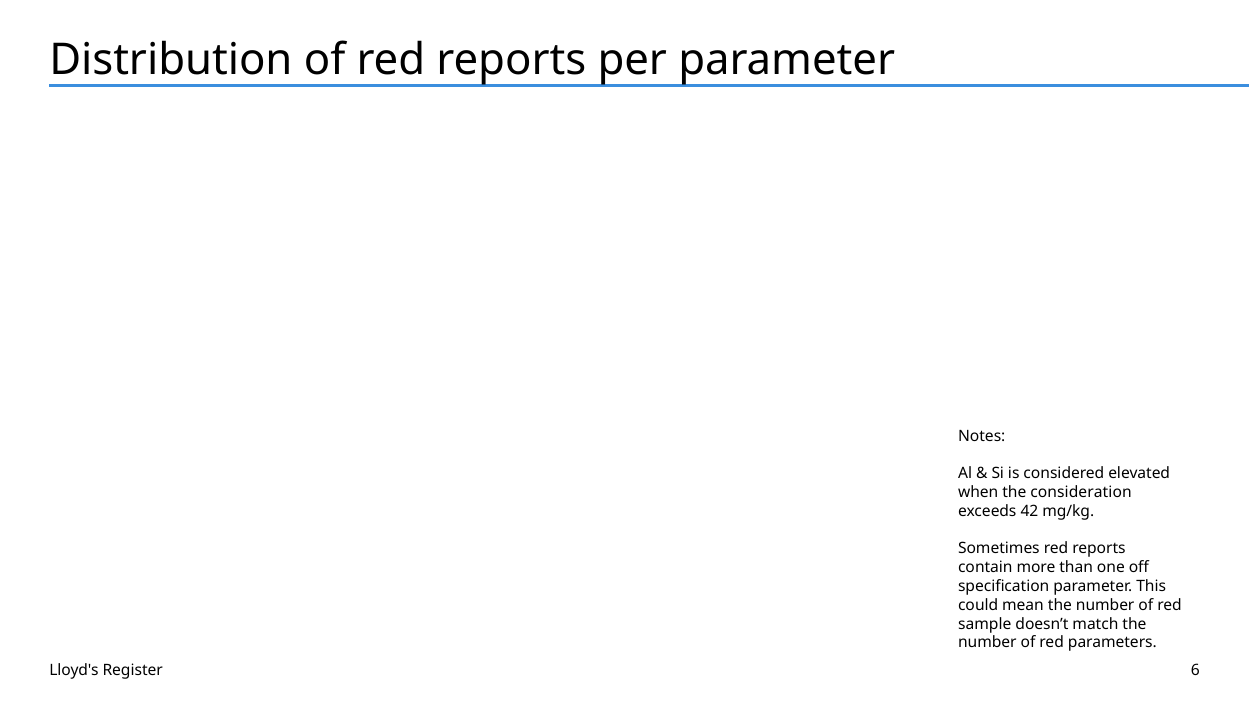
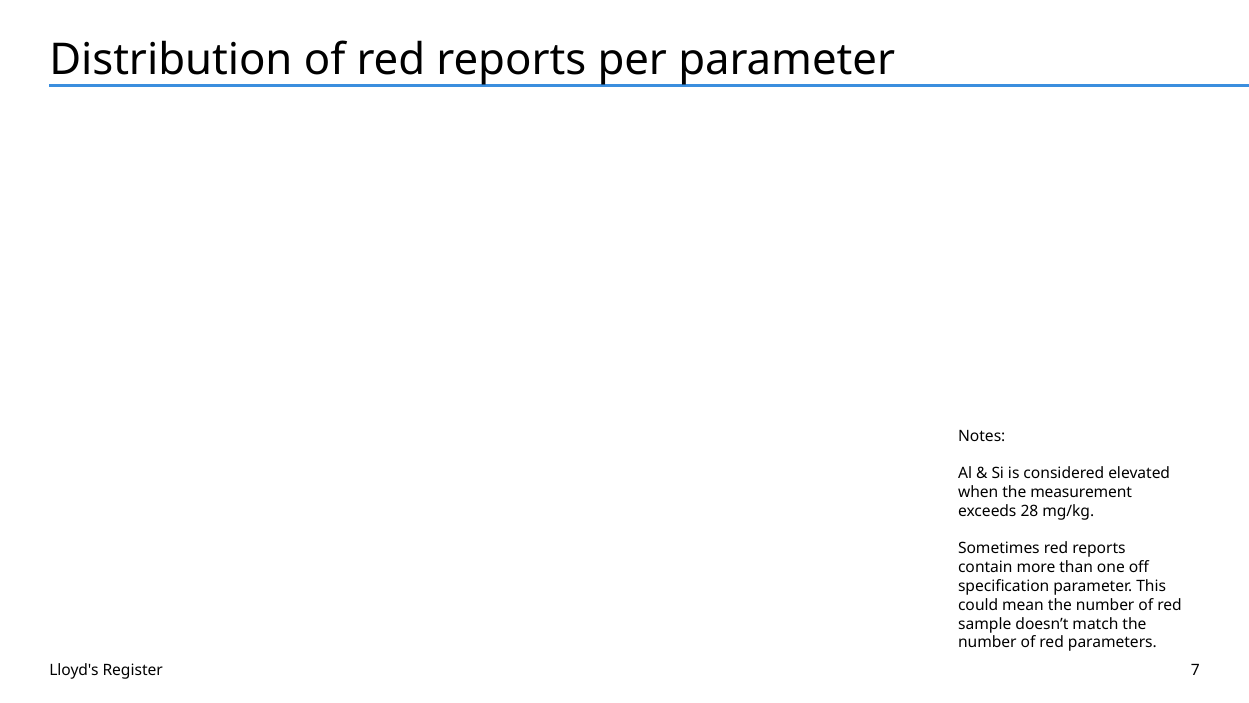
consideration: consideration -> measurement (1081, 492)
42: 42 -> 28 (1029, 511)
6: 6 -> 7 (1195, 670)
